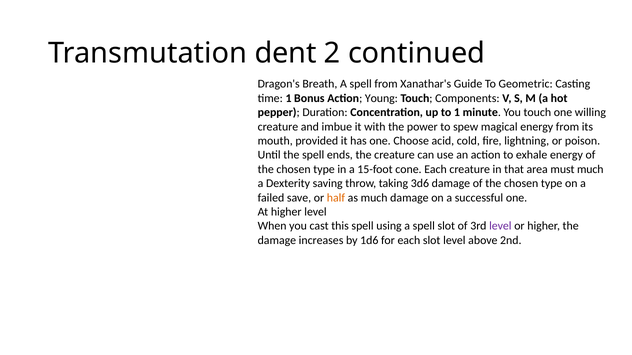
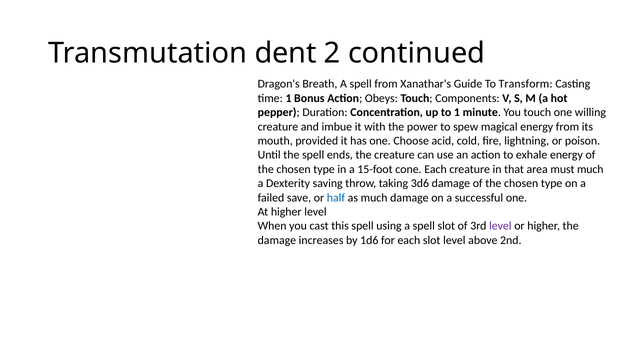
Geometric: Geometric -> Transform (526, 84)
Young: Young -> Obeys (381, 98)
half colour: orange -> blue (336, 198)
